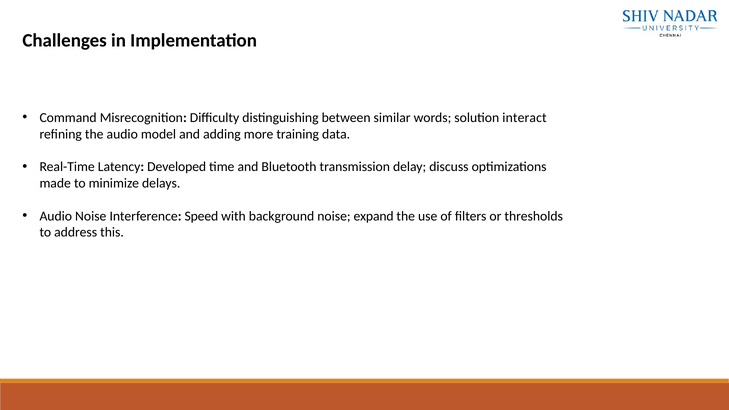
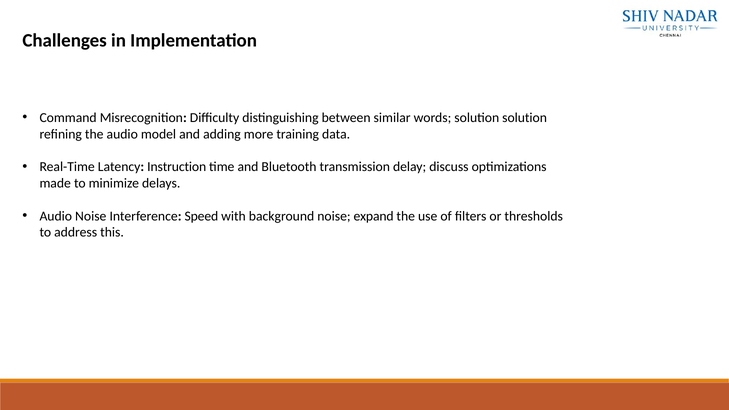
solution interact: interact -> solution (525, 118)
Developed: Developed -> Instruction (177, 167)
